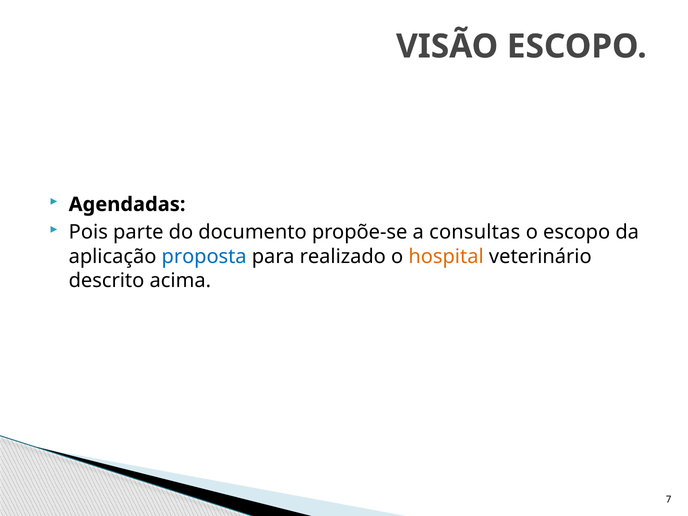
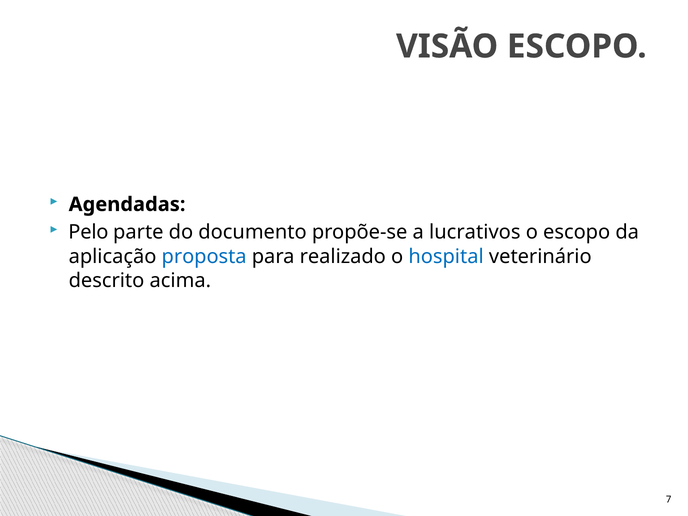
Pois: Pois -> Pelo (88, 232)
consultas: consultas -> lucrativos (475, 232)
hospital colour: orange -> blue (446, 256)
